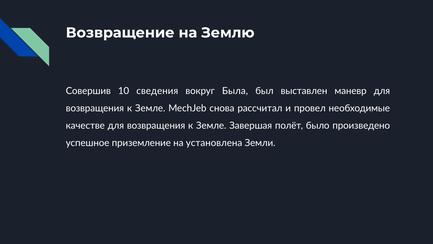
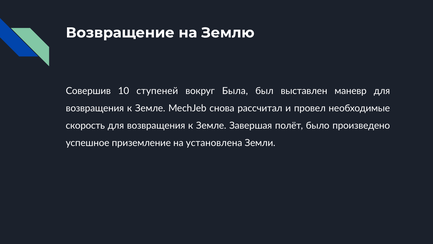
сведения: сведения -> ступеней (157, 91)
качестве: качестве -> скорость (85, 125)
